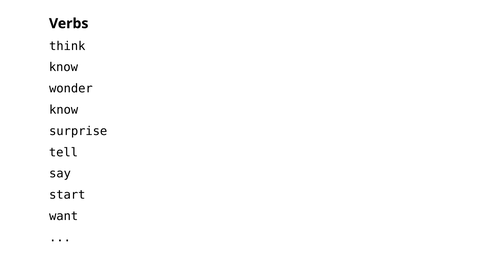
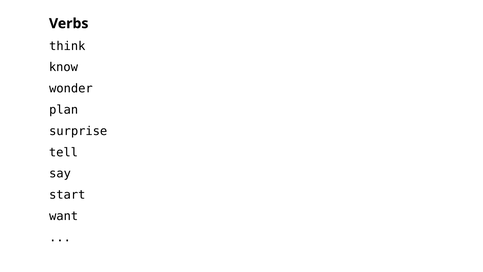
know: know -> plan (64, 110)
